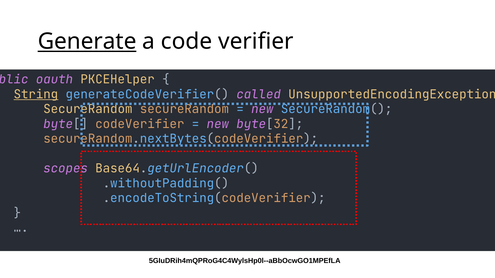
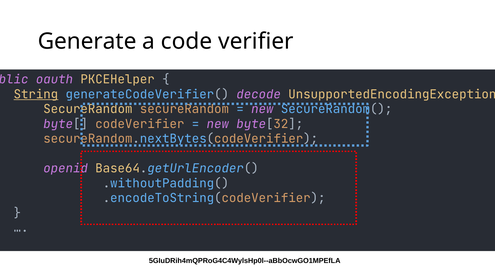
Generate underline: present -> none (87, 42)
called: called -> decode (259, 95)
scopes: scopes -> openid (66, 169)
